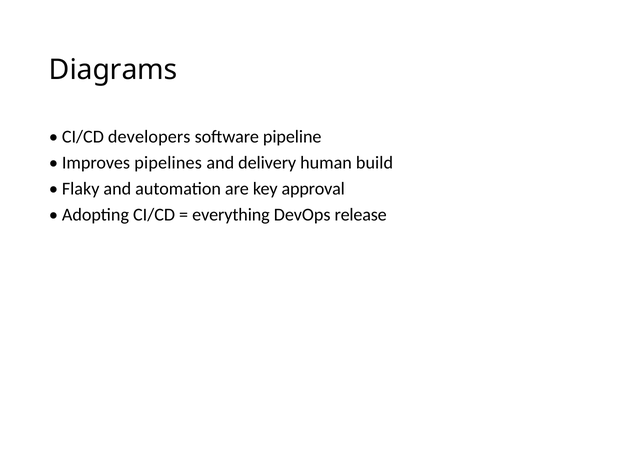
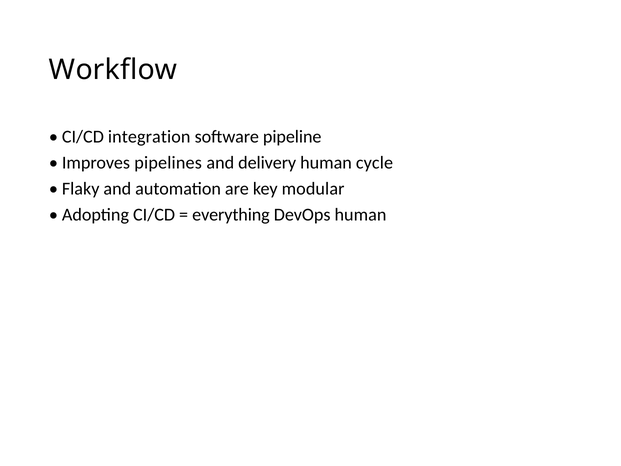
Diagrams: Diagrams -> Workflow (113, 70)
developers: developers -> integration (149, 137)
build: build -> cycle (374, 163)
approval: approval -> modular (313, 189)
DevOps release: release -> human (360, 215)
